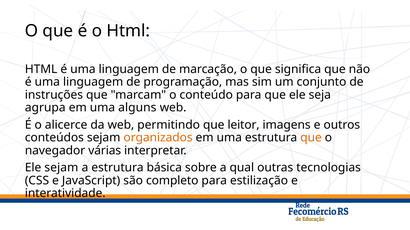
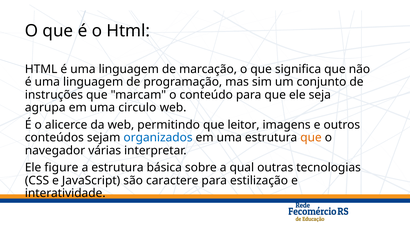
alguns: alguns -> circulo (137, 108)
organizados colour: orange -> blue (158, 138)
Ele sejam: sejam -> figure (61, 168)
completo: completo -> caractere (172, 181)
